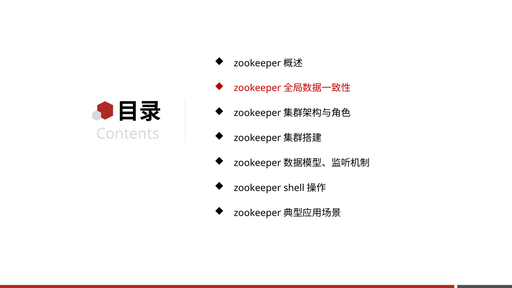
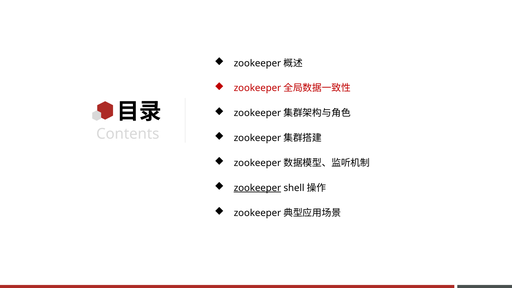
zookeeper underline: none -> present (257, 188)
